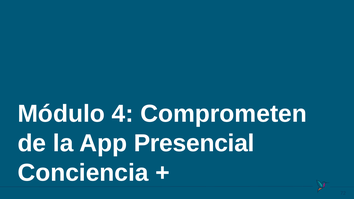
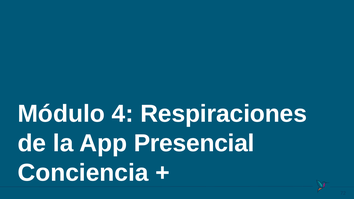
Comprometen: Comprometen -> Respiraciones (224, 114)
